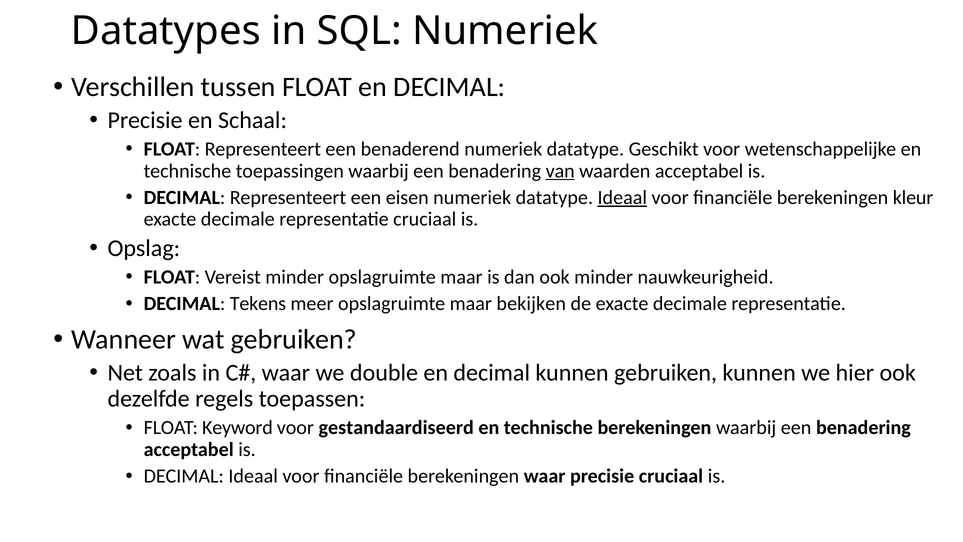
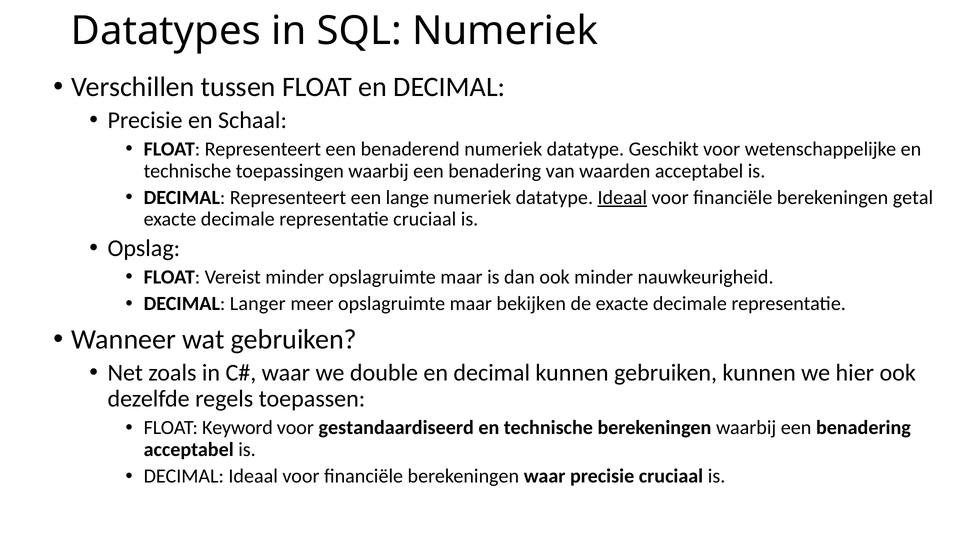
van underline: present -> none (560, 171)
eisen: eisen -> lange (407, 197)
kleur: kleur -> getal (913, 197)
Tekens: Tekens -> Langer (258, 304)
